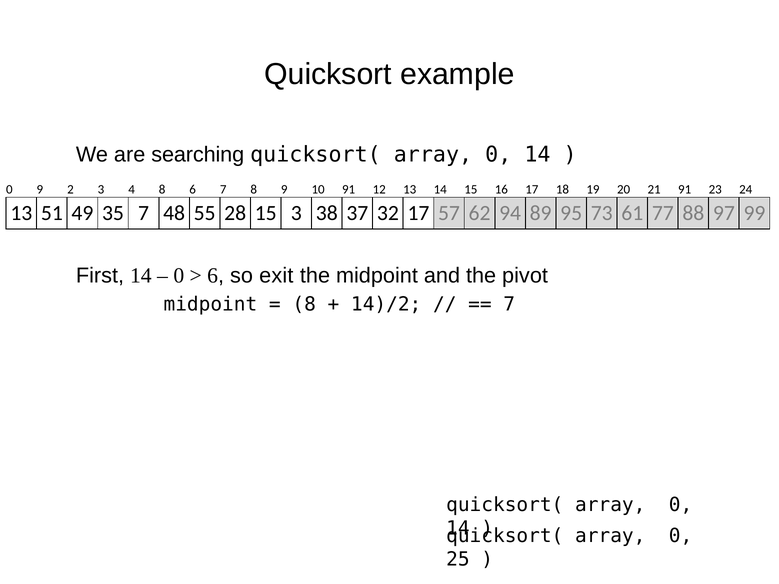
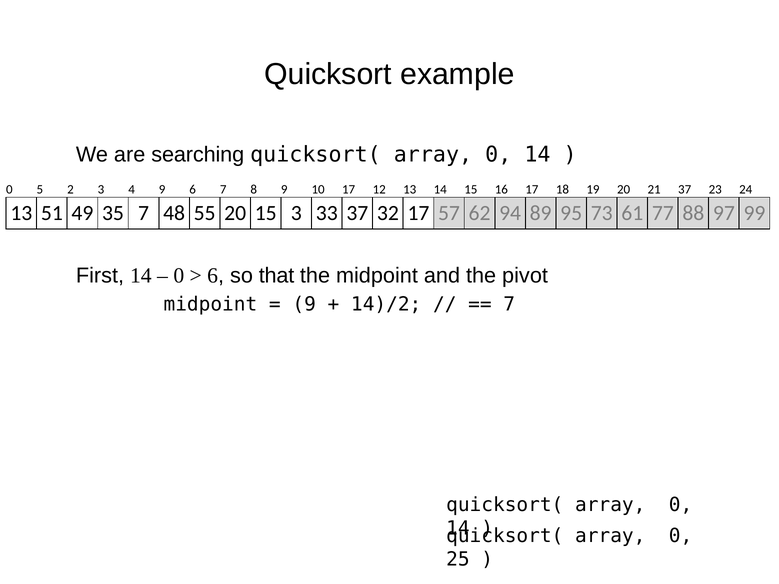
0 9: 9 -> 5 (40, 190)
4 8: 8 -> 9 (162, 190)
10 91: 91 -> 17 (349, 190)
21 91: 91 -> 37 (685, 190)
55 28: 28 -> 20 (235, 213)
38: 38 -> 33 (327, 213)
exit: exit -> that (277, 276)
8: 8 -> 9 (304, 304)
